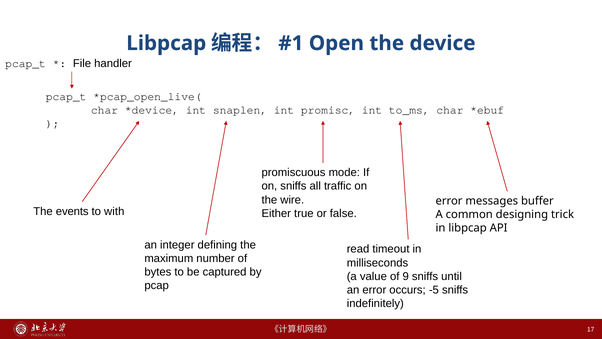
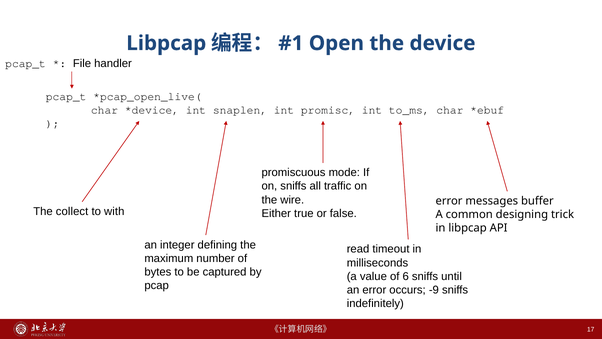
events: events -> collect (72, 211)
9: 9 -> 6 (406, 276)
-5: -5 -> -9 (434, 290)
